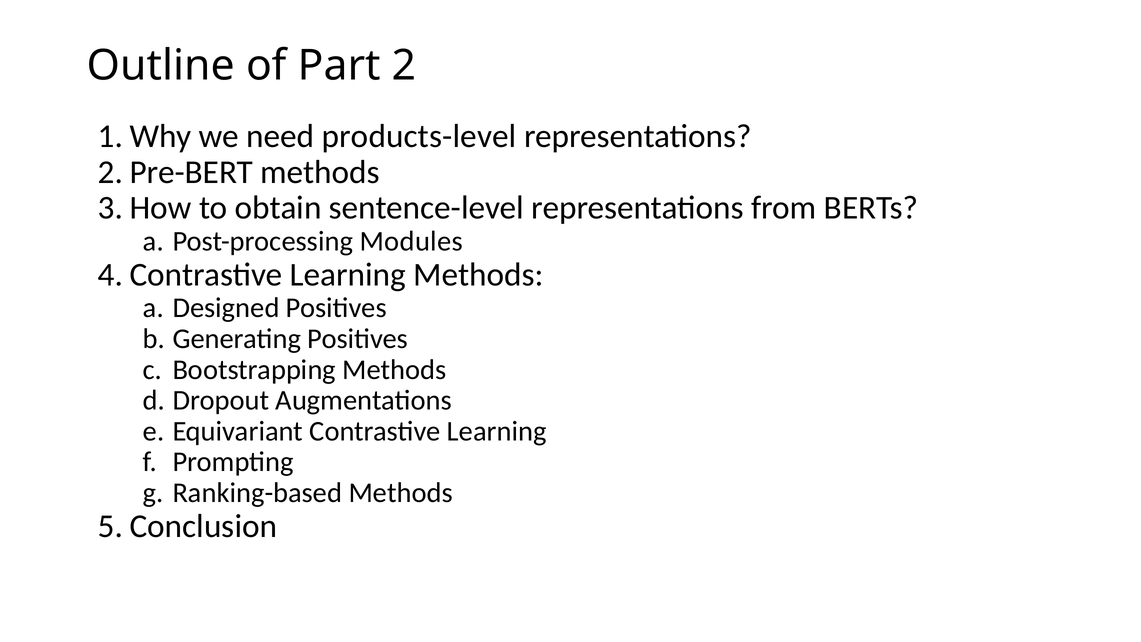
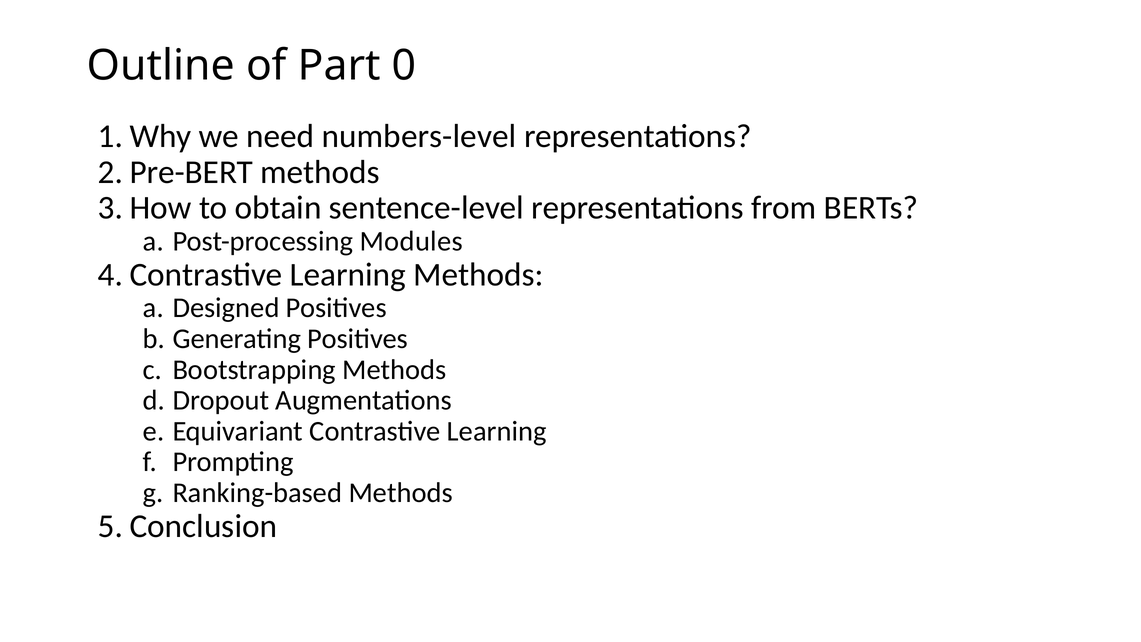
2: 2 -> 0 (404, 66)
products-level: products-level -> numbers-level (419, 136)
